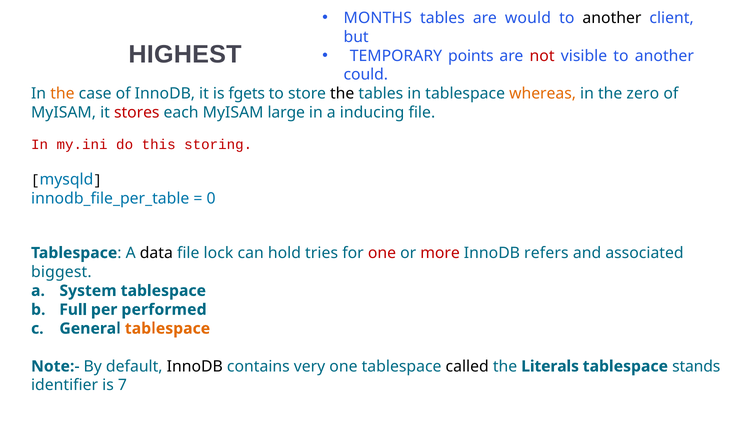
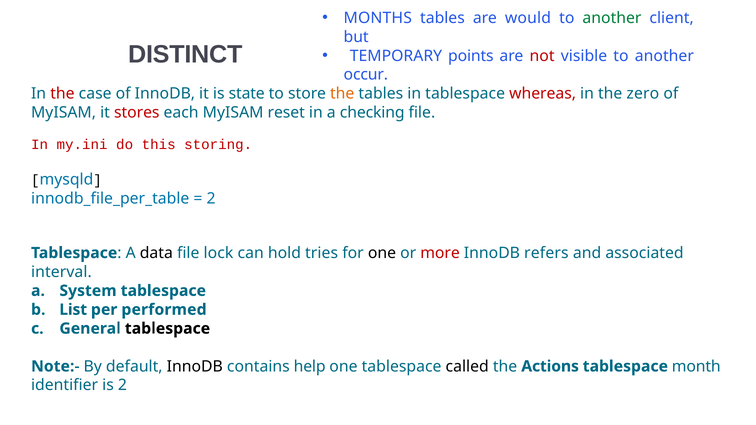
another colour: black -> green (612, 18)
HIGHEST: HIGHEST -> DISTINCT (185, 55)
could: could -> occur (366, 75)
the colour: orange -> red (62, 94)
fgets: fgets -> state (247, 94)
the colour: black -> orange (342, 94)
whereas colour: orange -> red (543, 94)
large: large -> reset (286, 113)
inducing: inducing -> checking (372, 113)
0: 0 -> 2 (211, 199)
one colour: red -> black (382, 253)
biggest: biggest -> interval (61, 272)
Full: Full -> List (73, 310)
tablespace colour: orange -> black (168, 329)
very: very -> help (310, 367)
Literals: Literals -> Actions (550, 367)
stands: stands -> month (696, 367)
is 7: 7 -> 2 (122, 385)
